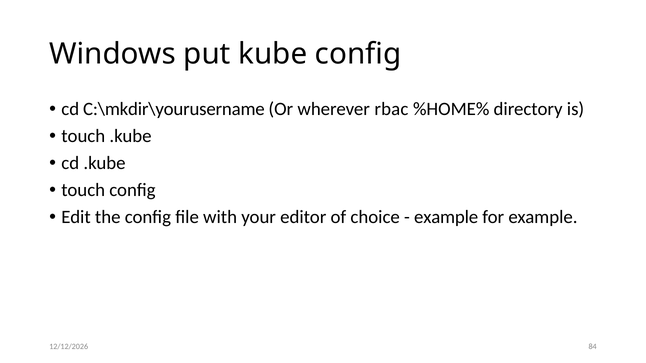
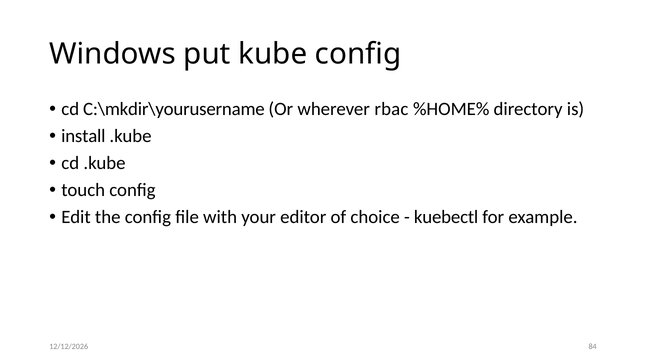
touch: touch -> install (83, 136)
example: example -> kuebectl (446, 217)
